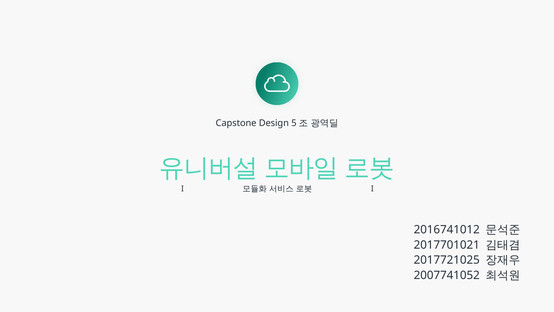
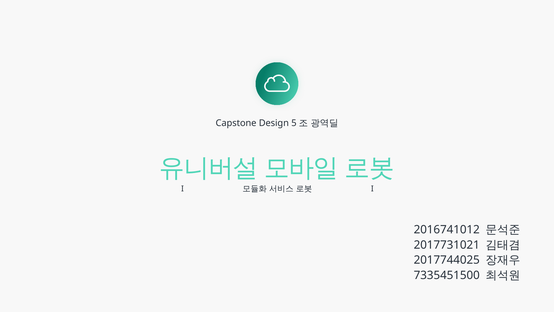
2017701021: 2017701021 -> 2017731021 (447, 245)
2017721025: 2017721025 -> 2017744025 (447, 260)
2007741052: 2007741052 -> 7335451500 (447, 275)
